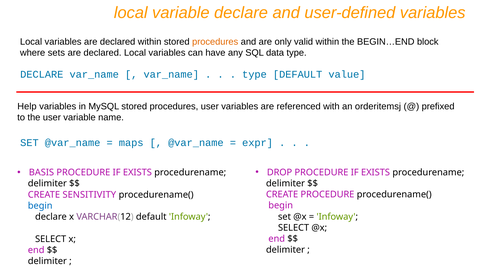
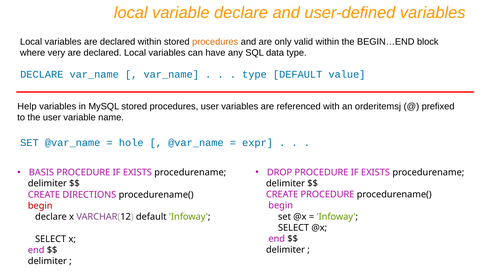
sets: sets -> very (56, 53)
maps: maps -> hole (131, 143)
SENSITIVITY: SENSITIVITY -> DIRECTIONS (89, 194)
begin colour: blue -> red (40, 206)
